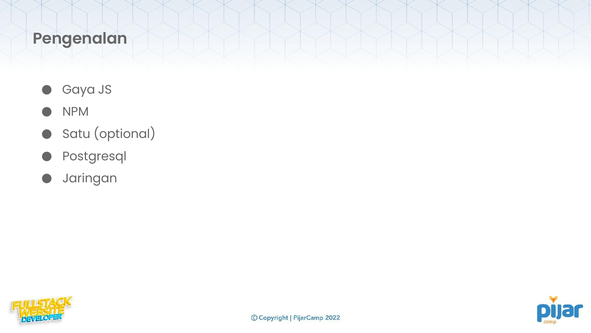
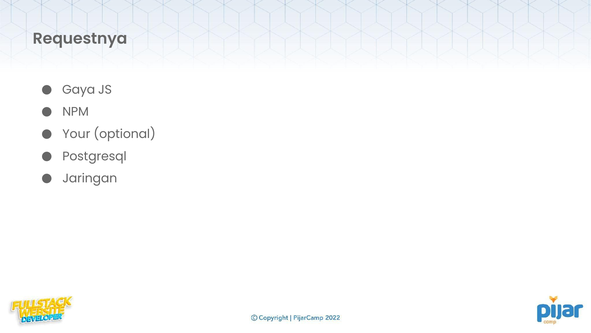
Pengenalan: Pengenalan -> Requestnya (80, 39)
Satu: Satu -> Your (76, 134)
